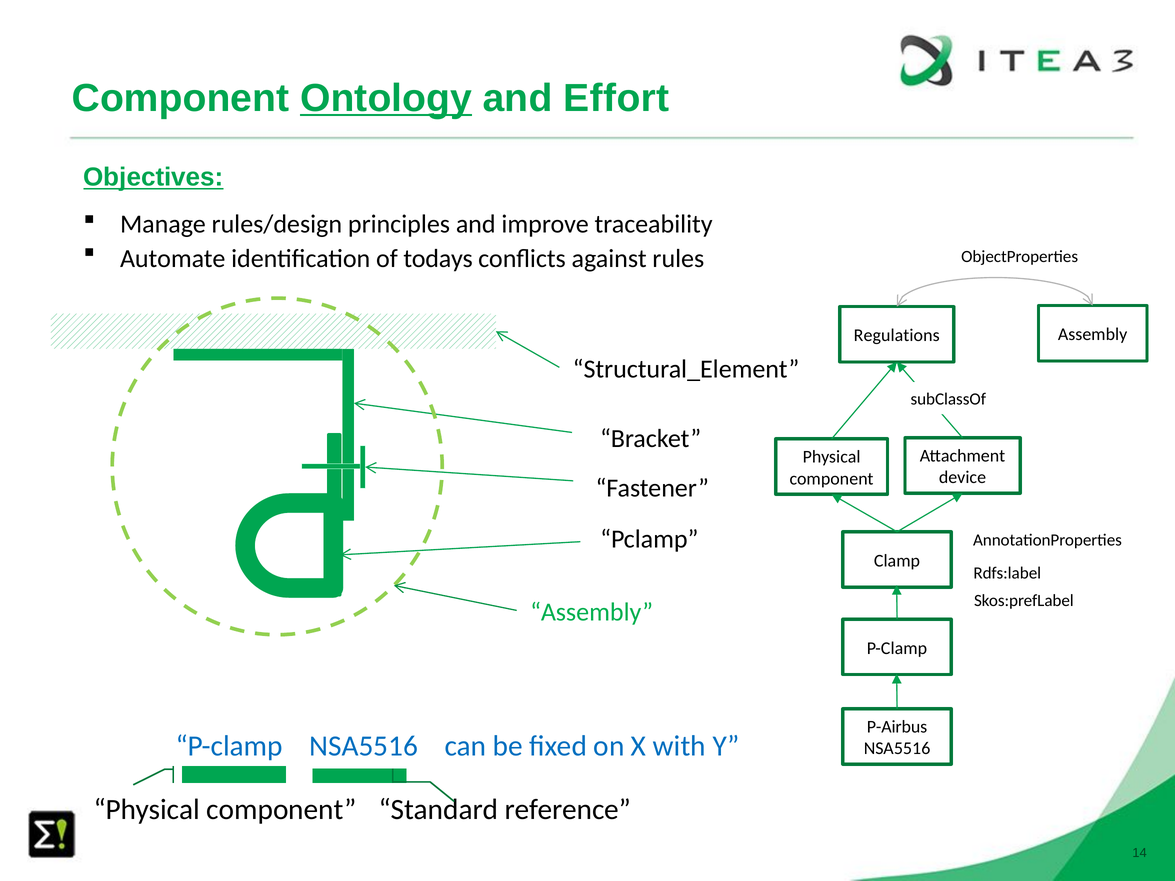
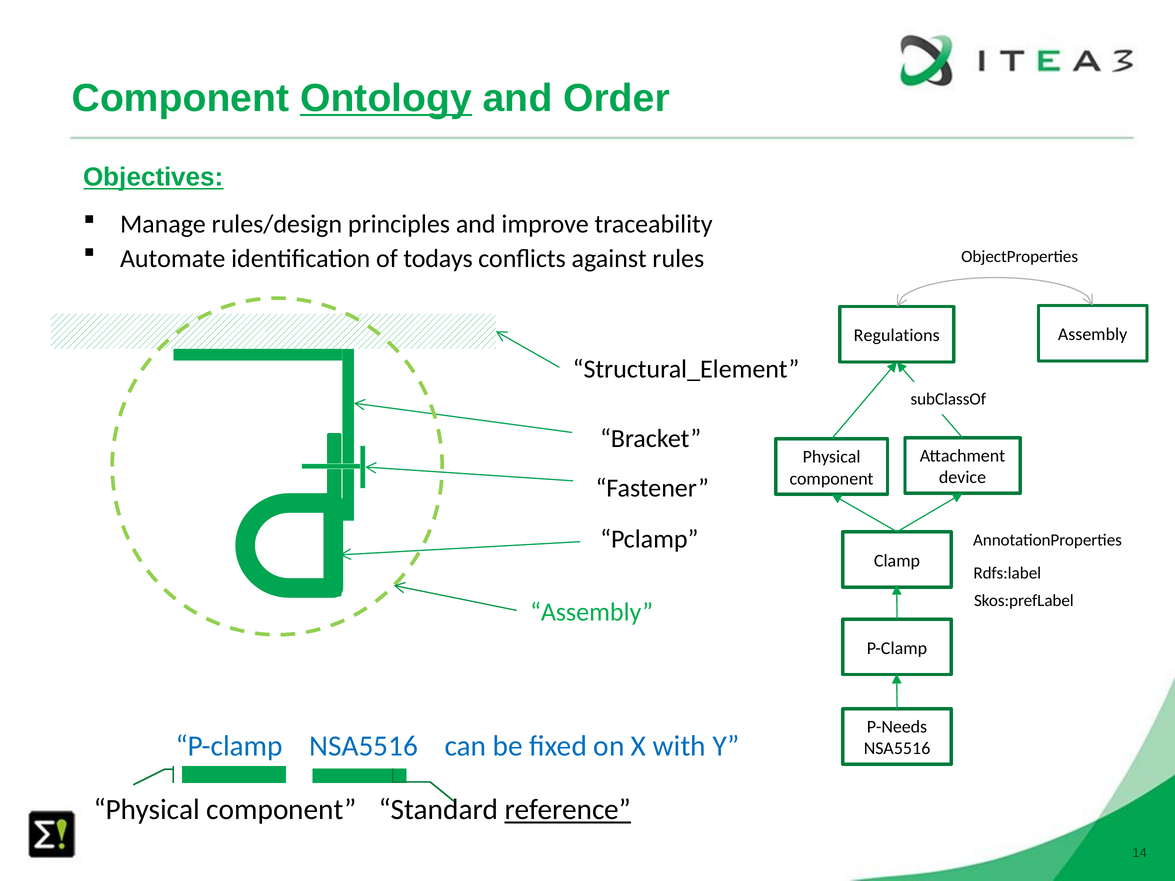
Effort: Effort -> Order (617, 98)
P-Airbus: P-Airbus -> P-Needs (897, 727)
reference underline: none -> present (568, 810)
